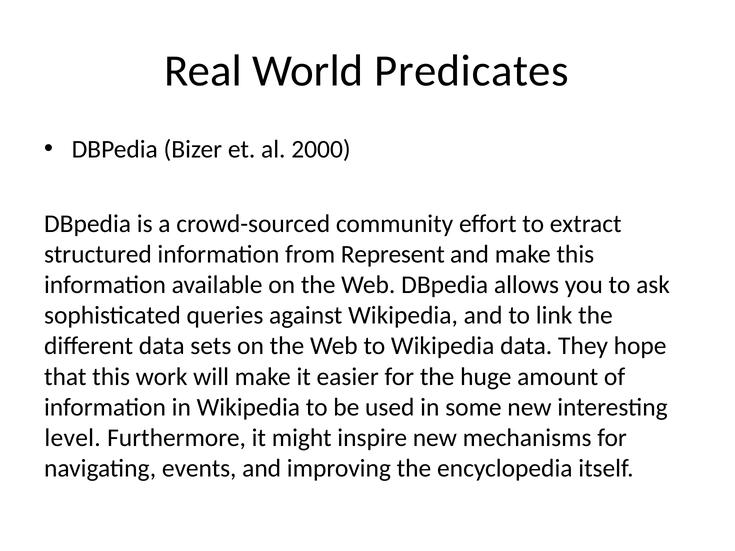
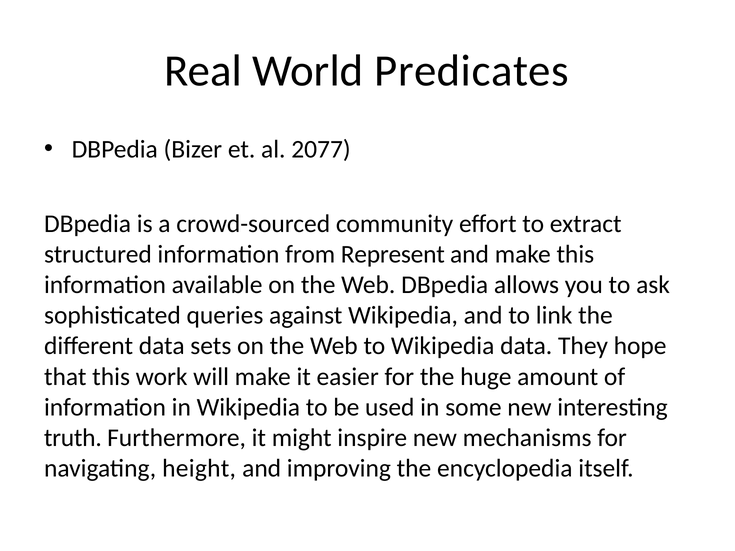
2000: 2000 -> 2077 (321, 149)
level: level -> truth (73, 438)
events: events -> height (199, 469)
